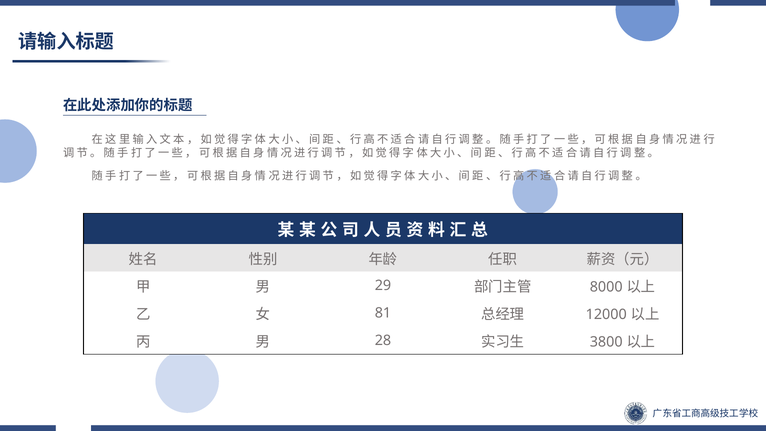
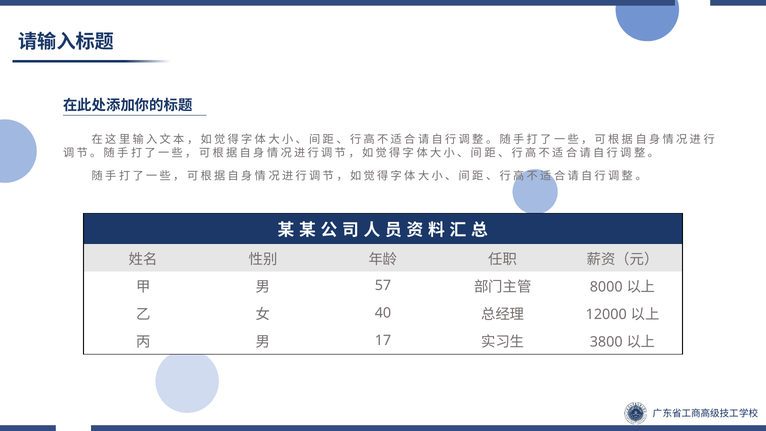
29: 29 -> 57 (383, 285)
81: 81 -> 40 (383, 313)
28: 28 -> 17 (383, 341)
